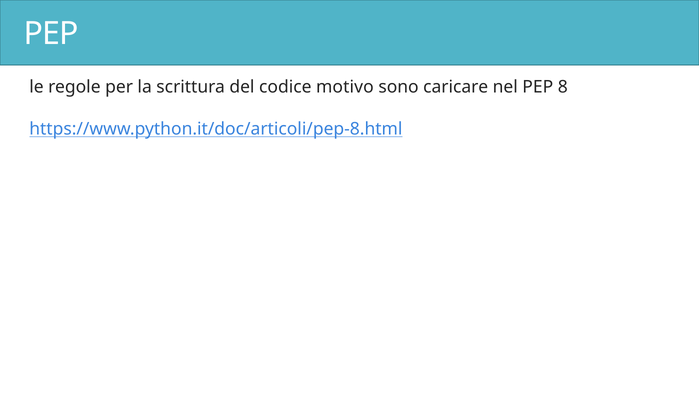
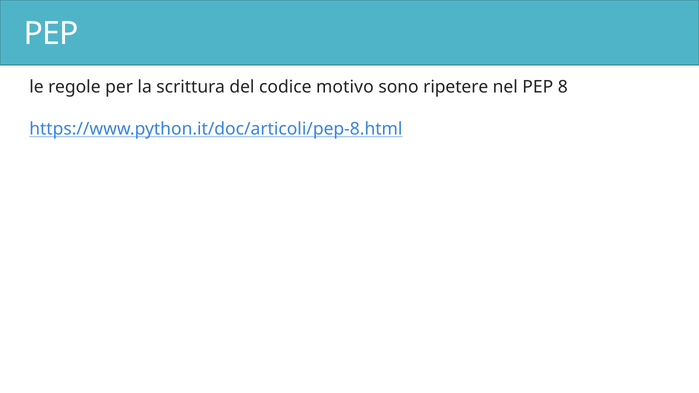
caricare: caricare -> ripetere (456, 87)
